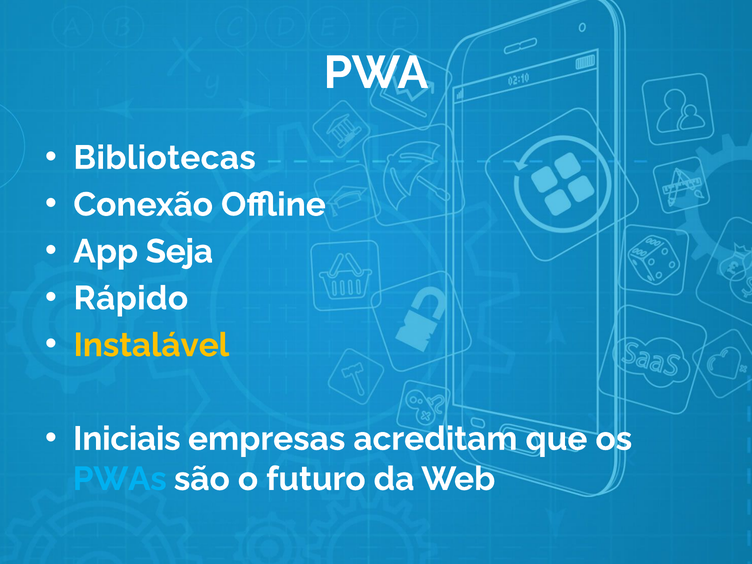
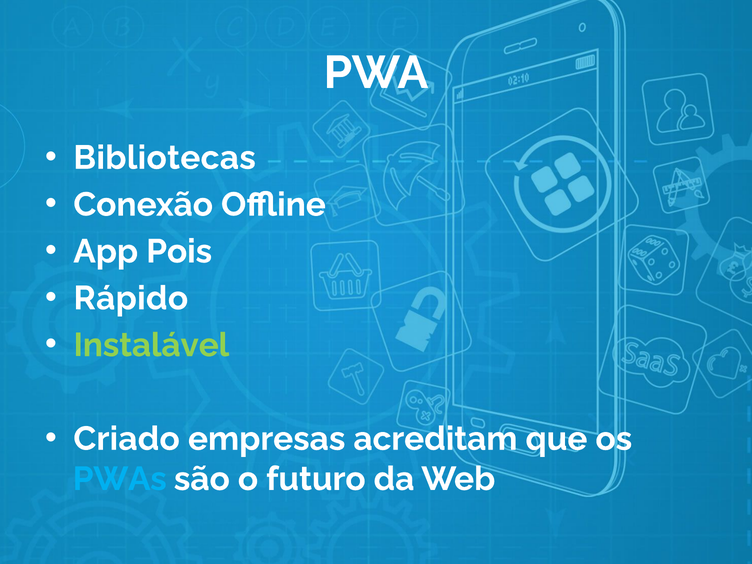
Seja: Seja -> Pois (179, 251)
Instalável colour: yellow -> light green (151, 345)
Iniciais: Iniciais -> Criado (127, 439)
